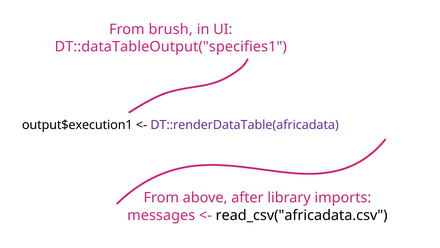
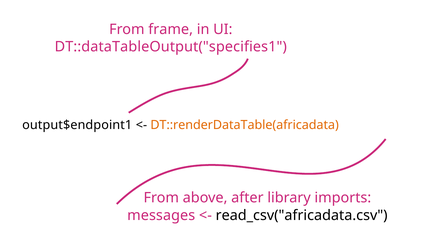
brush: brush -> frame (171, 29)
output$execution1: output$execution1 -> output$endpoint1 (77, 125)
DT::renderDataTable(africadata colour: purple -> orange (245, 125)
